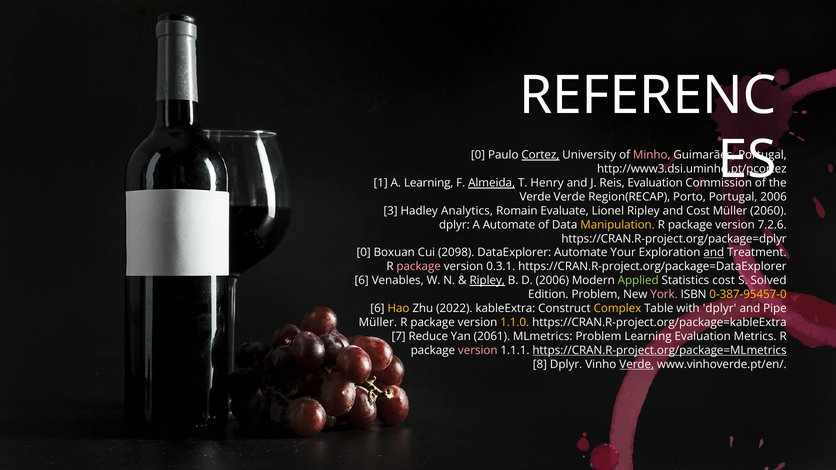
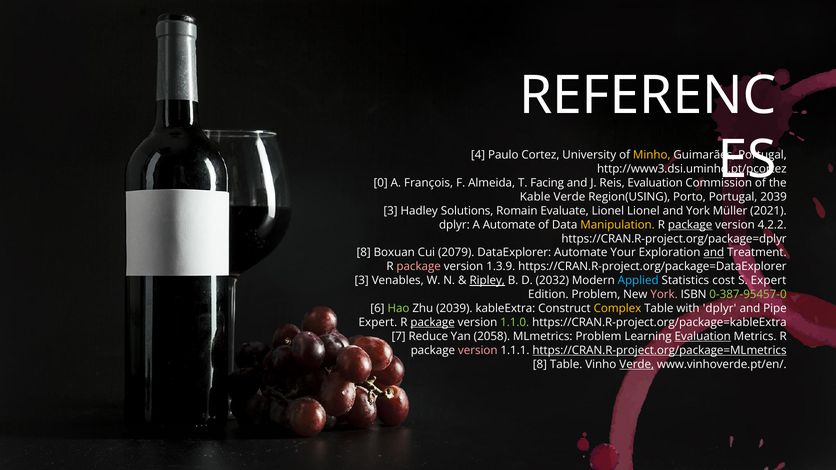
0: 0 -> 4 (478, 155)
Cortez underline: present -> none (540, 155)
Minho colour: pink -> yellow (652, 155)
1: 1 -> 0 (381, 183)
A Learning: Learning -> François (429, 183)
Almeida underline: present -> none (492, 183)
Henry: Henry -> Facing (547, 183)
Verde: Verde -> Kable (535, 197)
Region(RECAP: Region(RECAP -> Region(USING (629, 197)
2006: 2006 -> 2039 (774, 197)
Analytics: Analytics -> Solutions (467, 211)
Lionel Ripley: Ripley -> Lionel (643, 211)
and Cost: Cost -> York (698, 211)
2060: 2060 -> 2021 (768, 211)
package underline: none -> present (690, 225)
7.2.6: 7.2.6 -> 4.2.2 (772, 225)
0: 0 -> 8 (364, 253)
2098: 2098 -> 2079 (456, 253)
0.3.1: 0.3.1 -> 1.3.9 (501, 267)
6: 6 -> 3 (362, 281)
D 2006: 2006 -> 2032 (552, 281)
Applied colour: light green -> light blue (638, 281)
S Solved: Solved -> Expert (768, 281)
0-387-95457-0 colour: yellow -> light green (748, 295)
Hao colour: yellow -> light green (398, 309)
Zhu 2022: 2022 -> 2039 (454, 309)
Müller: Müller -> Expert (378, 323)
package underline: none -> present (433, 323)
1.1.0 colour: yellow -> light green (515, 323)
2061: 2061 -> 2058 (492, 337)
Evaluation underline: none -> present (703, 337)
8 Dplyr: Dplyr -> Table (566, 364)
